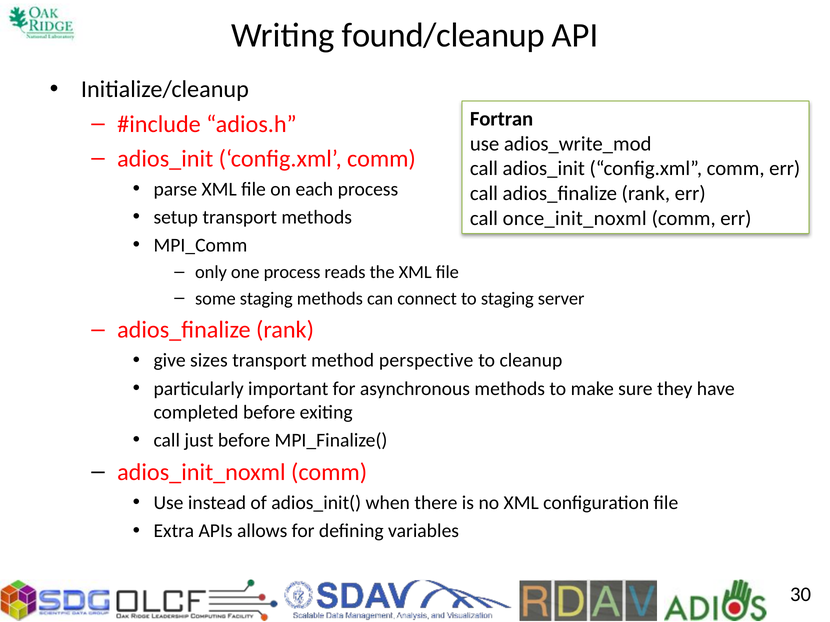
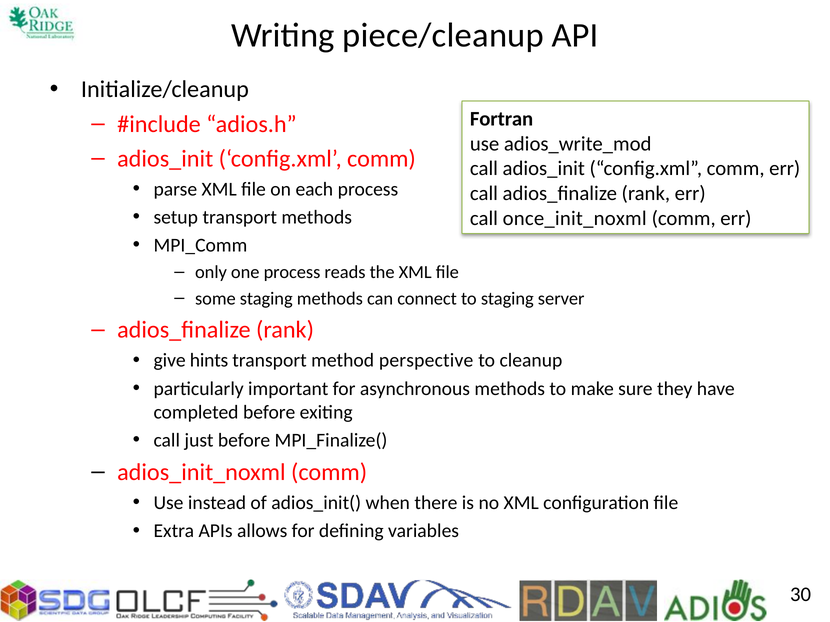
found/cleanup: found/cleanup -> piece/cleanup (443, 35)
sizes: sizes -> hints (209, 361)
